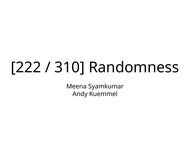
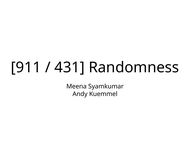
222: 222 -> 911 (26, 67)
310: 310 -> 431 (70, 67)
